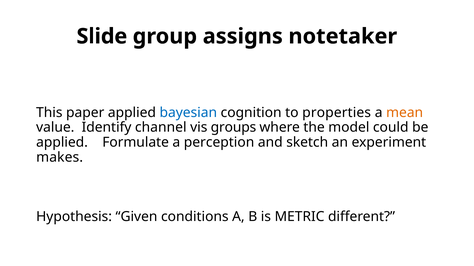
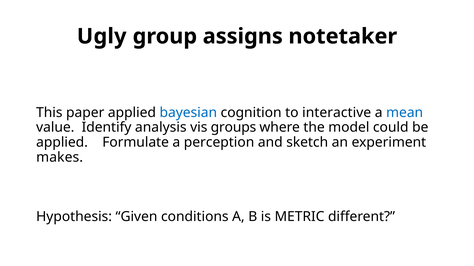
Slide: Slide -> Ugly (102, 36)
properties: properties -> interactive (337, 113)
mean colour: orange -> blue (405, 113)
channel: channel -> analysis (161, 128)
